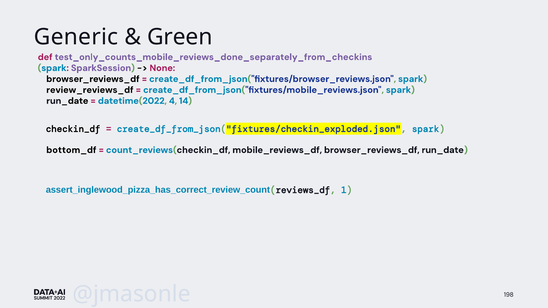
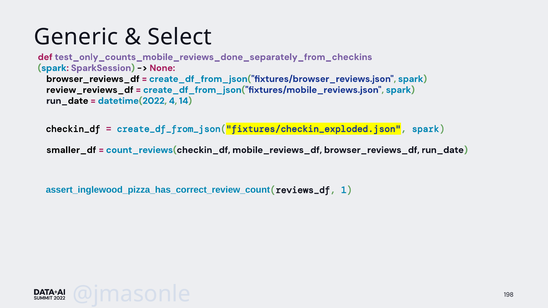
Green: Green -> Select (180, 37)
bottom_df: bottom_df -> smaller_df (71, 150)
